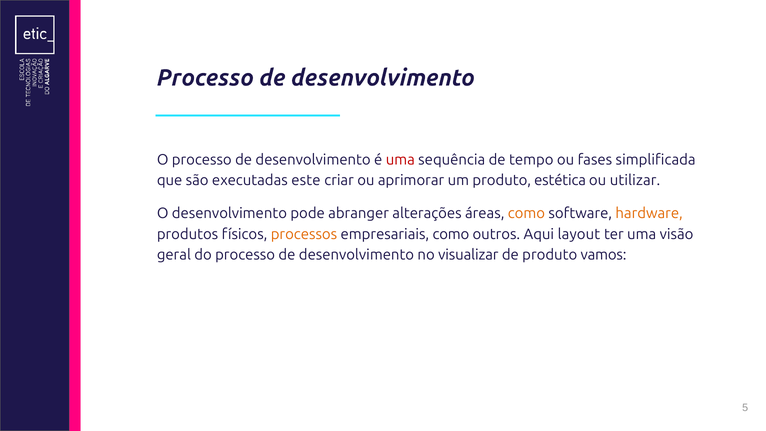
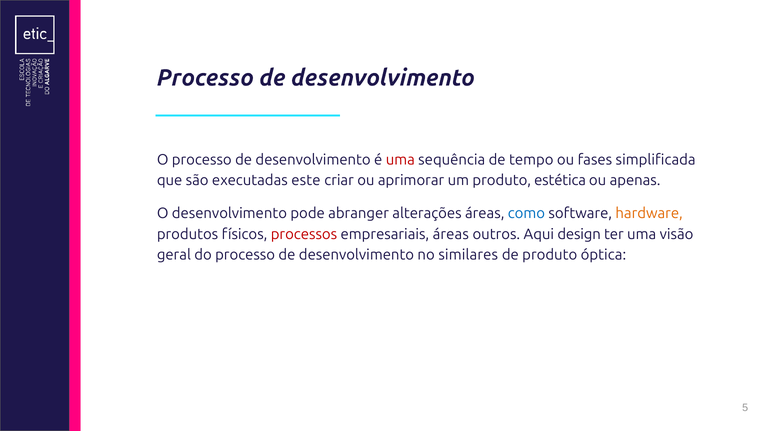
utilizar: utilizar -> apenas (635, 180)
como colour: orange -> blue (526, 214)
processos colour: orange -> red (304, 234)
empresariais como: como -> áreas (451, 234)
layout: layout -> design (579, 234)
visualizar: visualizar -> similares (468, 255)
vamos: vamos -> óptica (603, 255)
